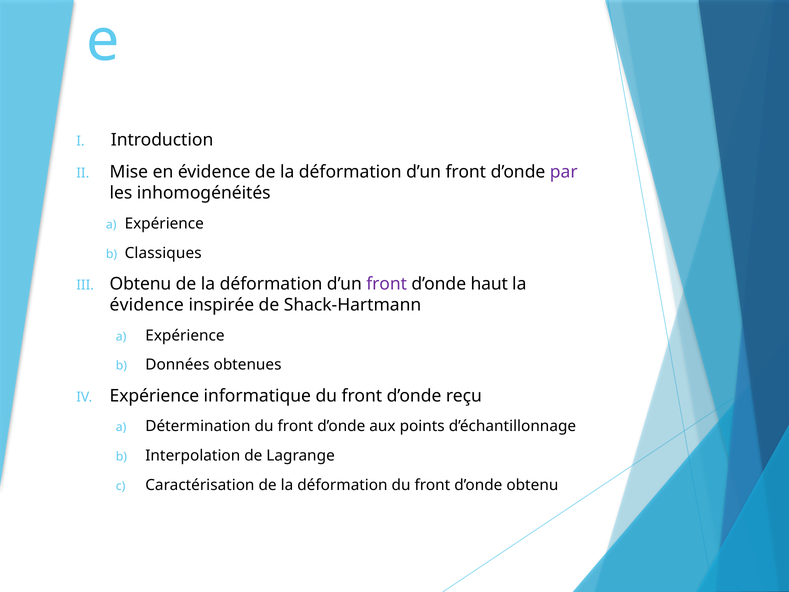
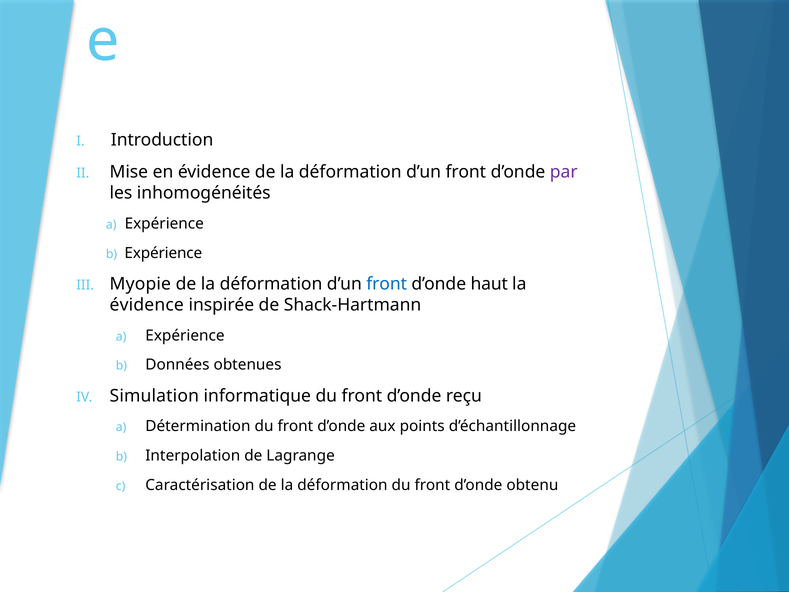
Classiques: Classiques -> Expérience (163, 253)
Obtenu: Obtenu -> Myopie (140, 284)
front colour: purple -> blue (387, 284)
Expérience: Expérience -> Simulation (154, 396)
